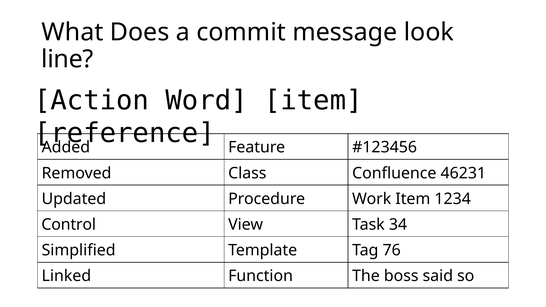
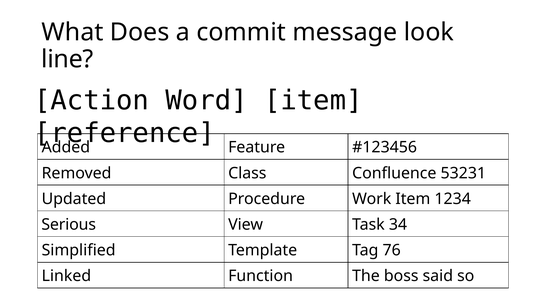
46231: 46231 -> 53231 (463, 173)
Control: Control -> Serious (69, 225)
